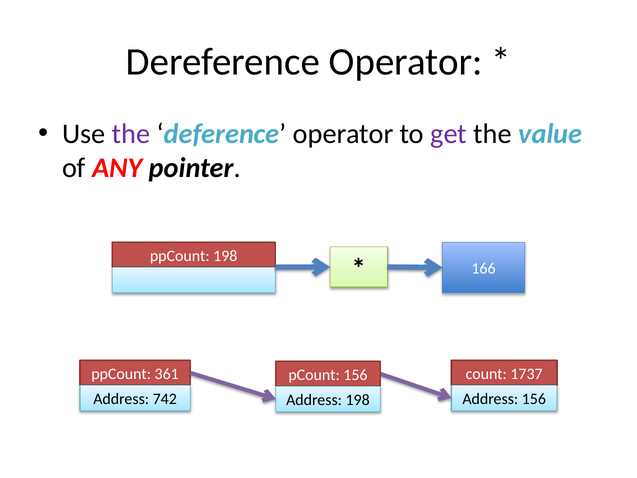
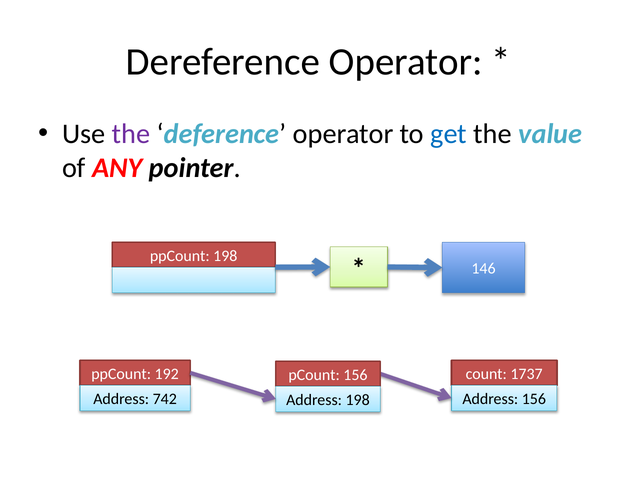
get colour: purple -> blue (449, 134)
166: 166 -> 146 (484, 269)
361: 361 -> 192 (167, 374)
